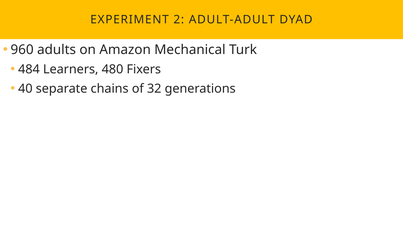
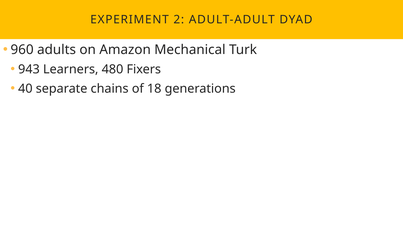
484: 484 -> 943 (29, 70)
32: 32 -> 18 (154, 89)
